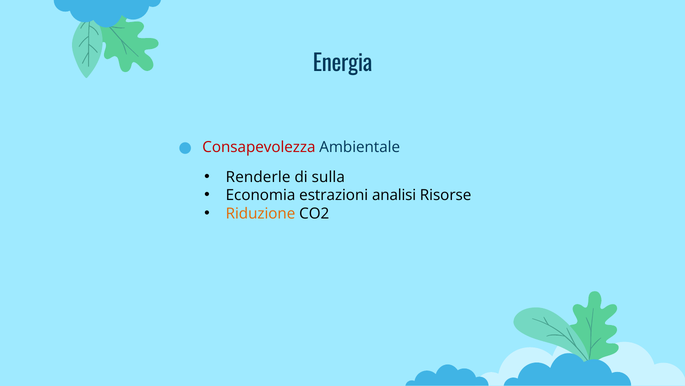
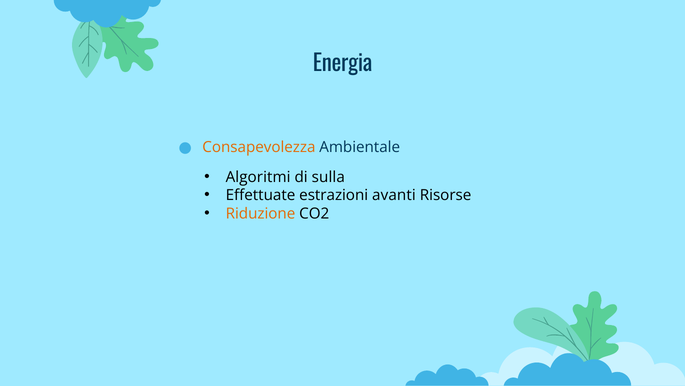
Consapevolezza colour: red -> orange (259, 147)
Renderle: Renderle -> Algoritmi (258, 177)
Economia: Economia -> Effettuate (260, 195)
analisi: analisi -> avanti (394, 195)
